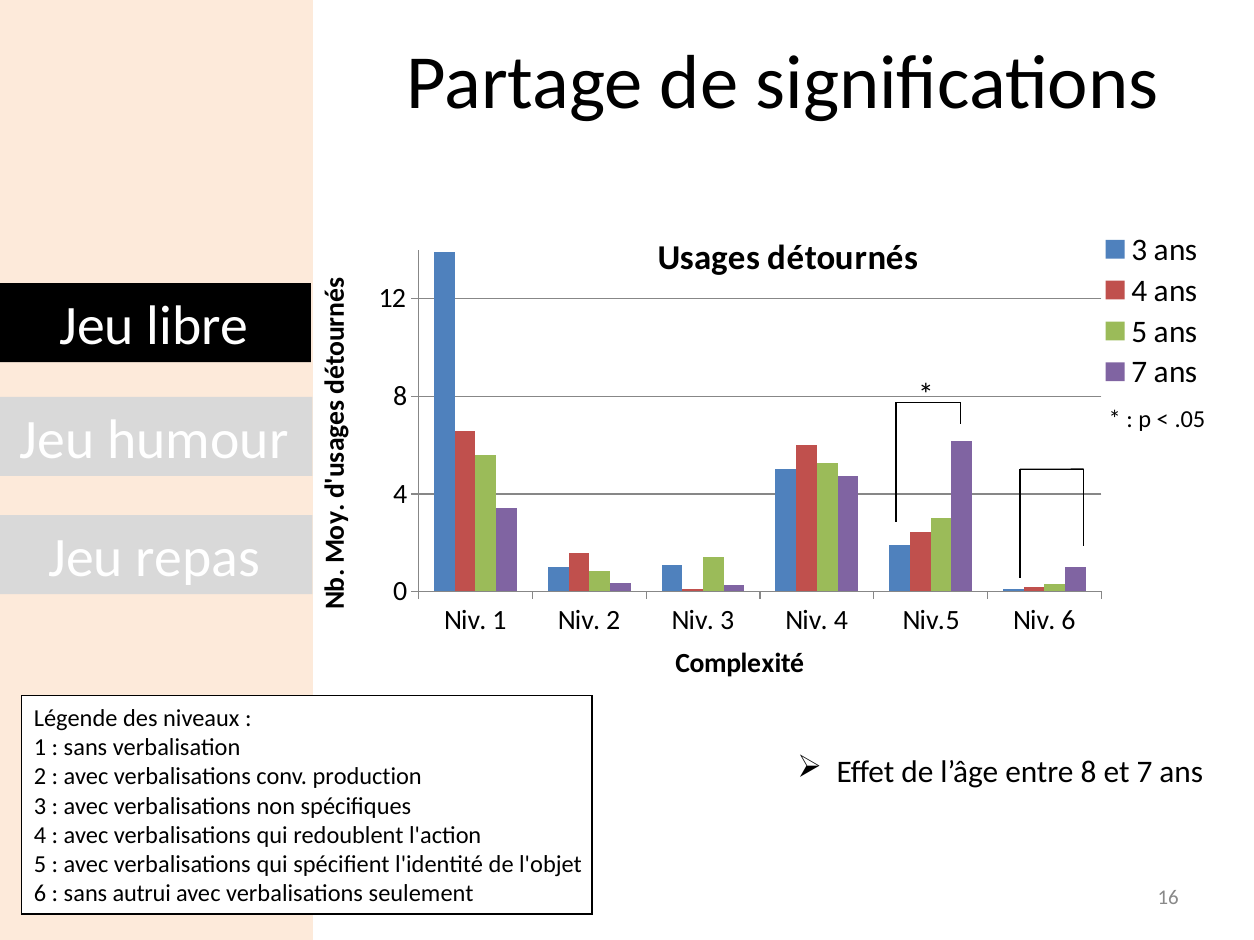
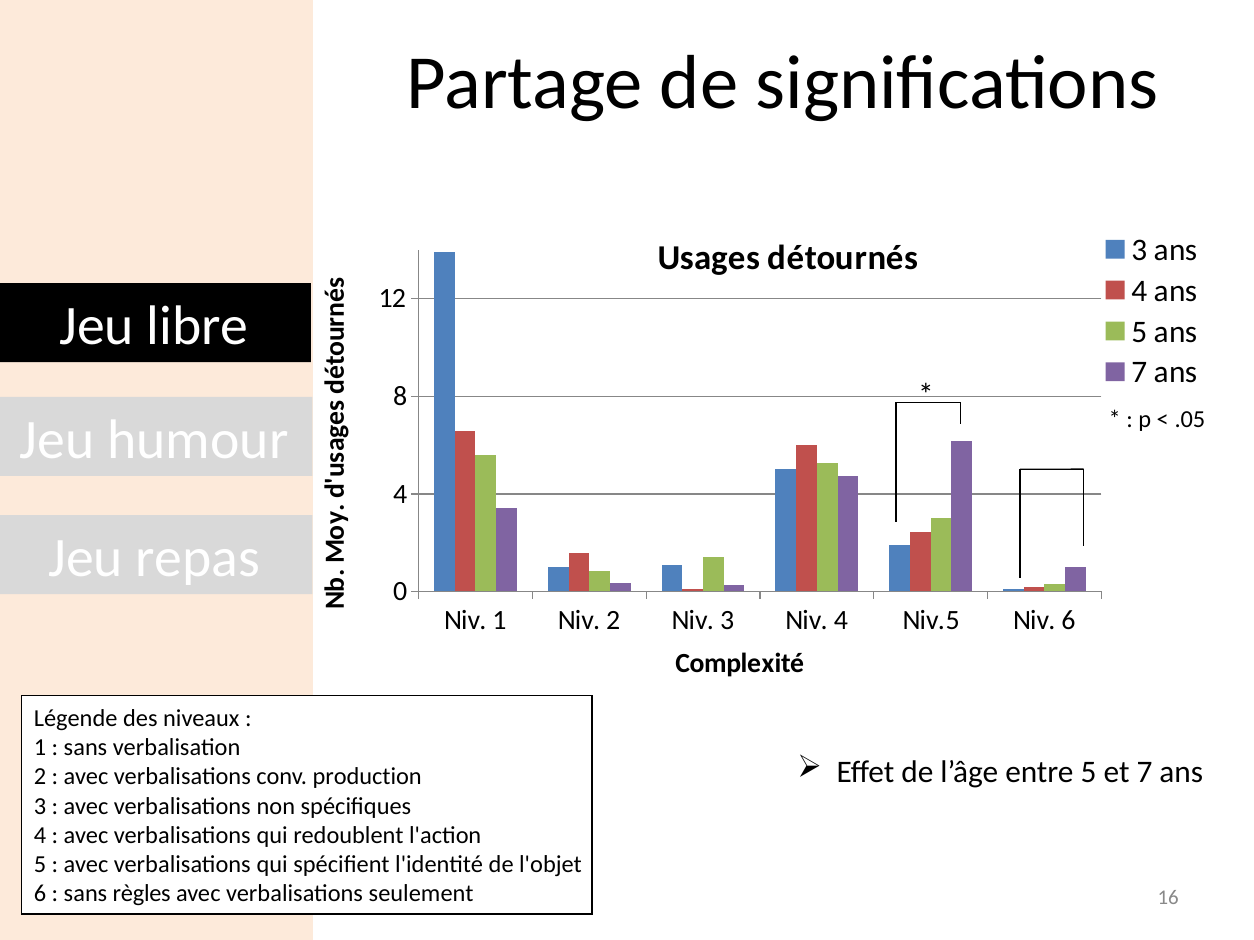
entre 8: 8 -> 5 (1089, 772)
autrui: autrui -> règles (142, 894)
